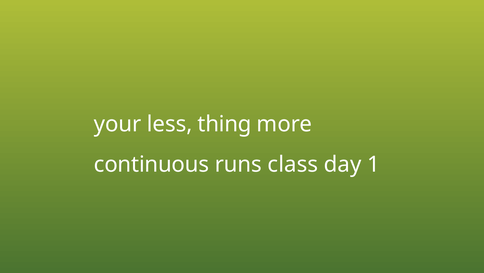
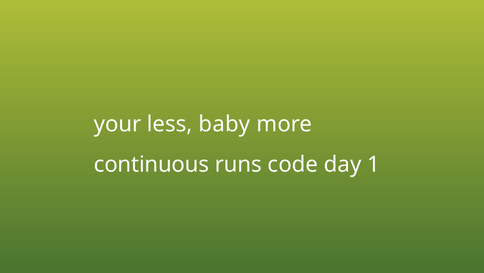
thing: thing -> baby (224, 124)
class: class -> code (293, 164)
